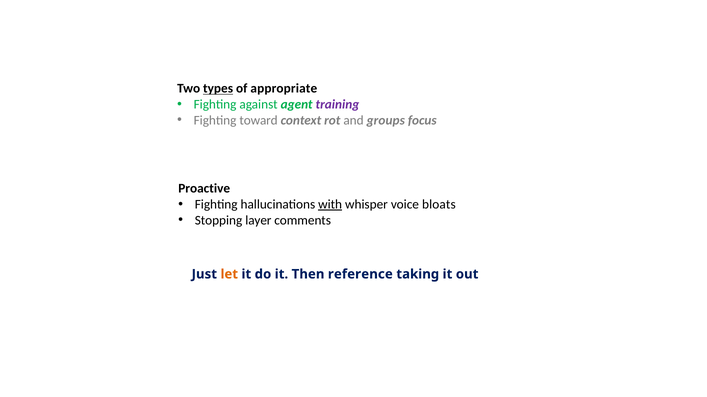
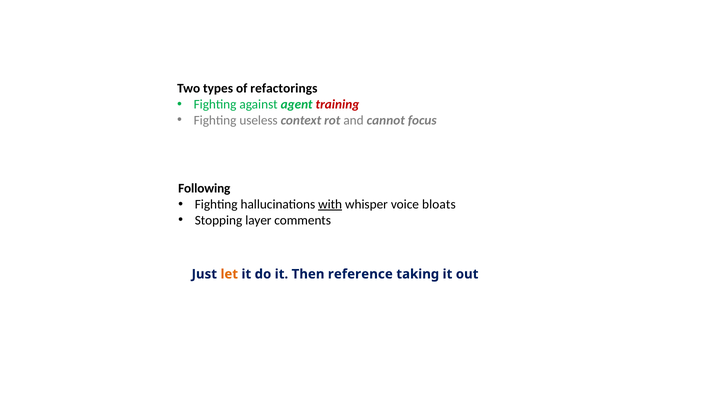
types underline: present -> none (218, 89)
appropriate: appropriate -> refactorings (284, 89)
training colour: purple -> red (337, 105)
toward: toward -> useless (259, 120)
groups: groups -> cannot (386, 120)
Proactive: Proactive -> Following (204, 189)
